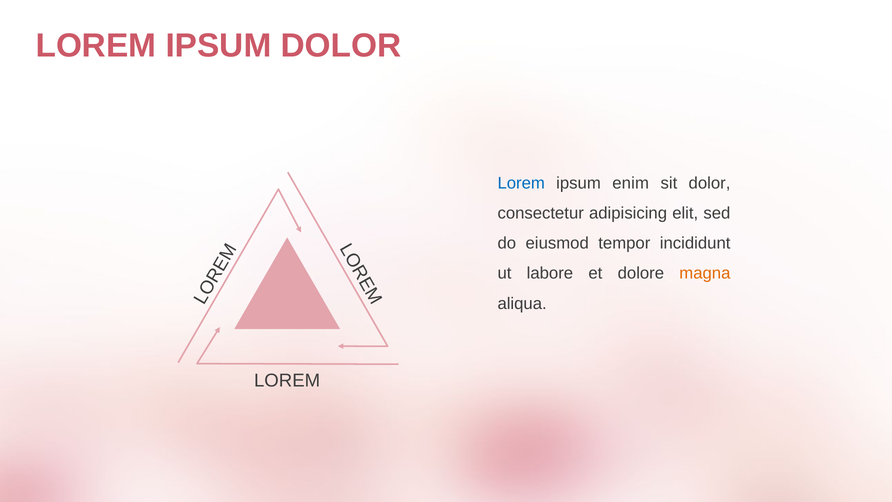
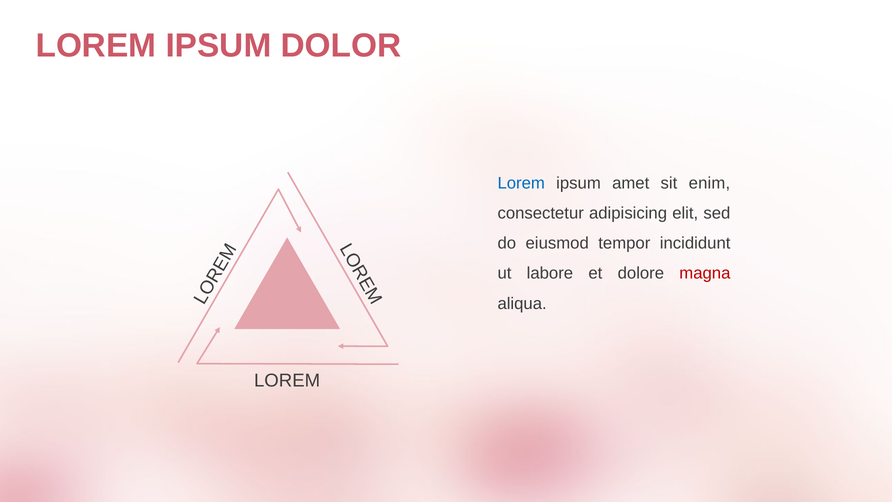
enim: enim -> amet (631, 183)
sit dolor: dolor -> enim (709, 183)
magna colour: orange -> red (705, 273)
